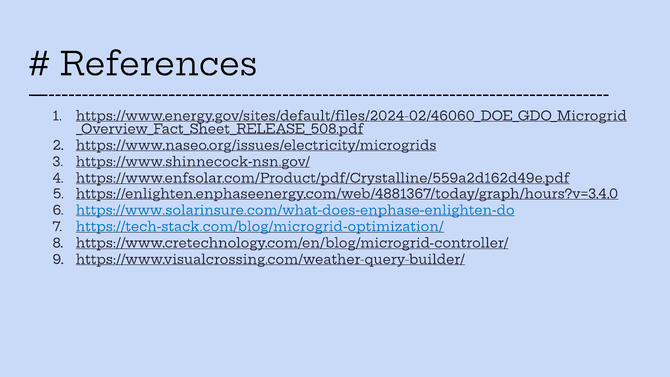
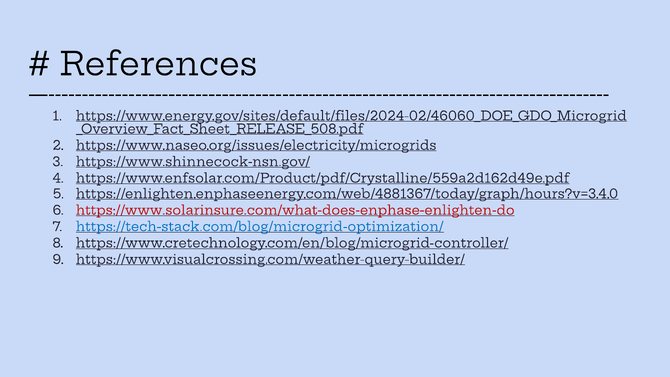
https://www.solarinsure.com/what-does-enphase-enlighten-do colour: blue -> red (295, 210)
